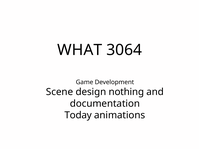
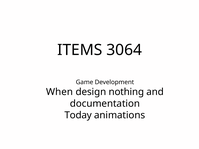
WHAT: WHAT -> ITEMS (80, 50)
Scene: Scene -> When (59, 92)
